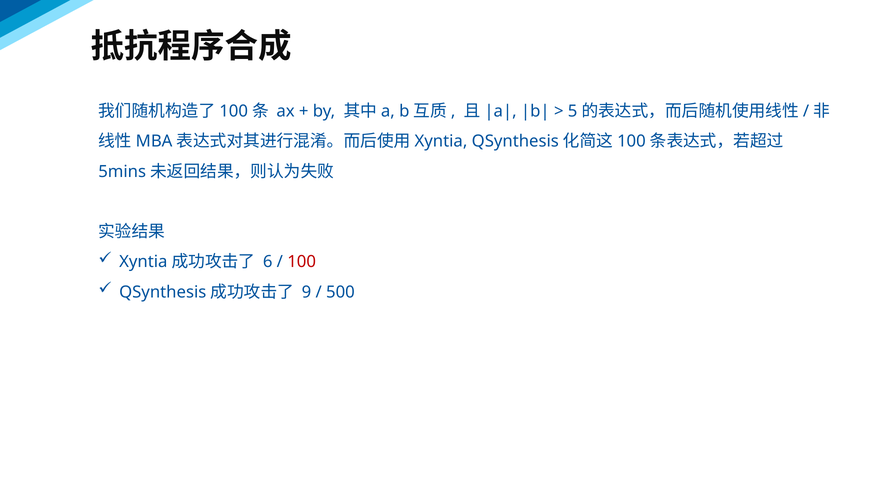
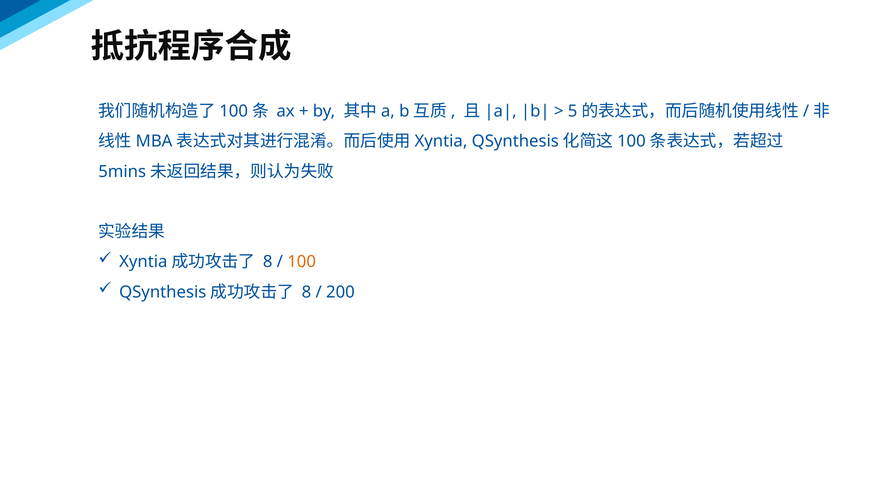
6: 6 -> 8 (268, 262)
100 colour: red -> orange (302, 262)
9: 9 -> 8 (306, 292)
500: 500 -> 200 (340, 292)
